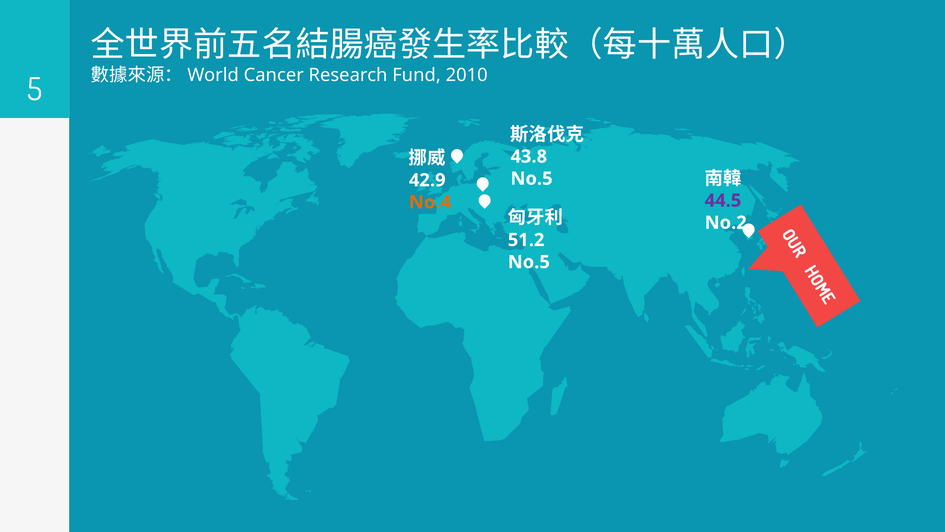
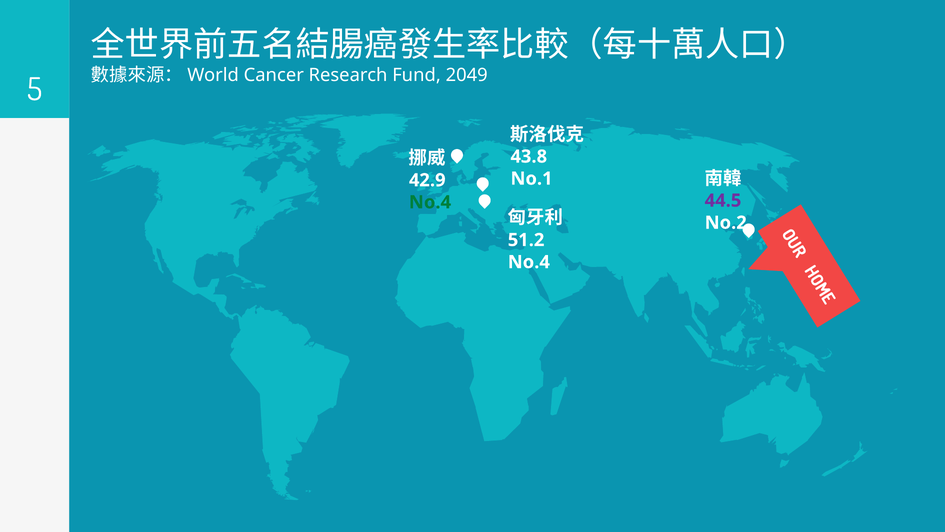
2010: 2010 -> 2049 (467, 75)
No.5: No.5 -> No.1 (532, 179)
No.4 colour: orange -> green (430, 202)
No.5: No.5 -> No.4 (529, 262)
